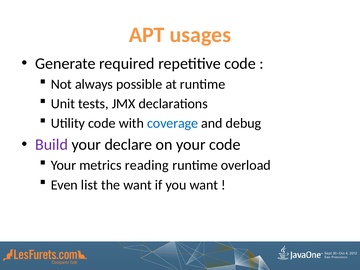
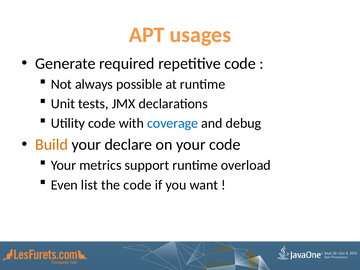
Build colour: purple -> orange (52, 145)
reading: reading -> support (147, 165)
the want: want -> code (137, 185)
